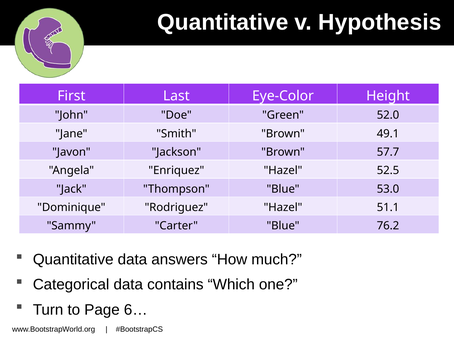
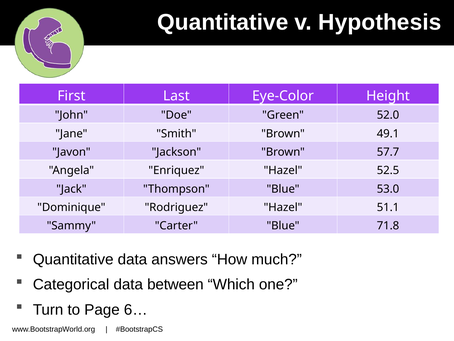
76.2: 76.2 -> 71.8 (388, 226)
contains: contains -> between (175, 284)
